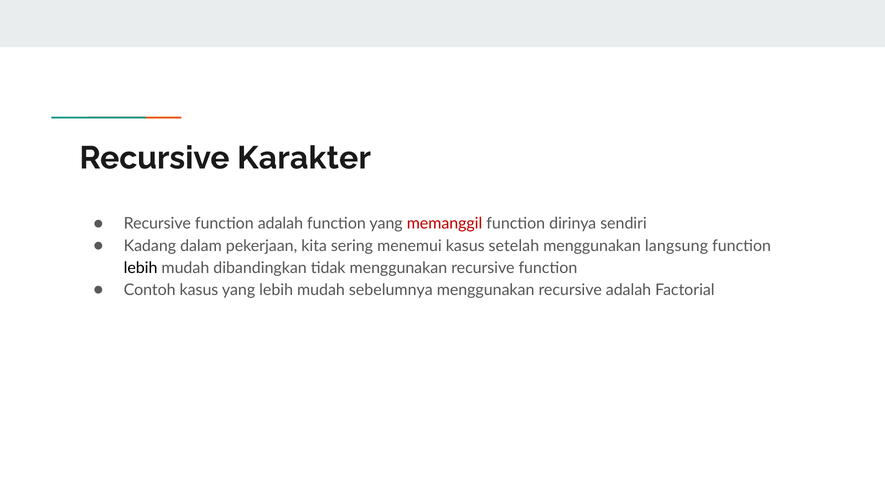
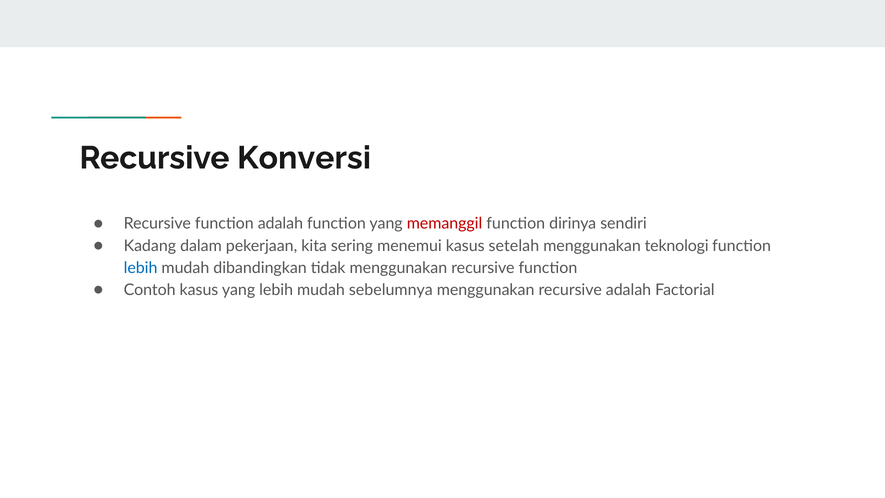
Karakter: Karakter -> Konversi (304, 158)
langsung: langsung -> teknologi (677, 246)
lebih colour: black -> blue (141, 268)
